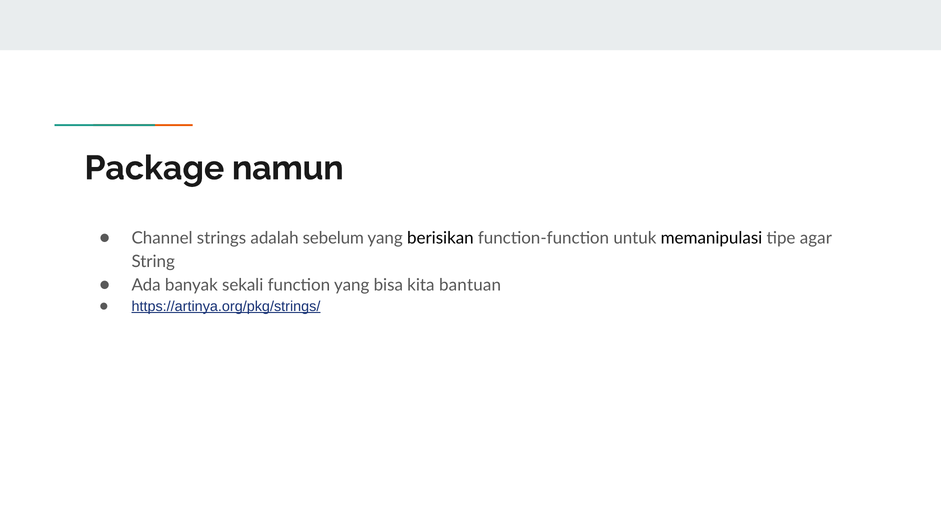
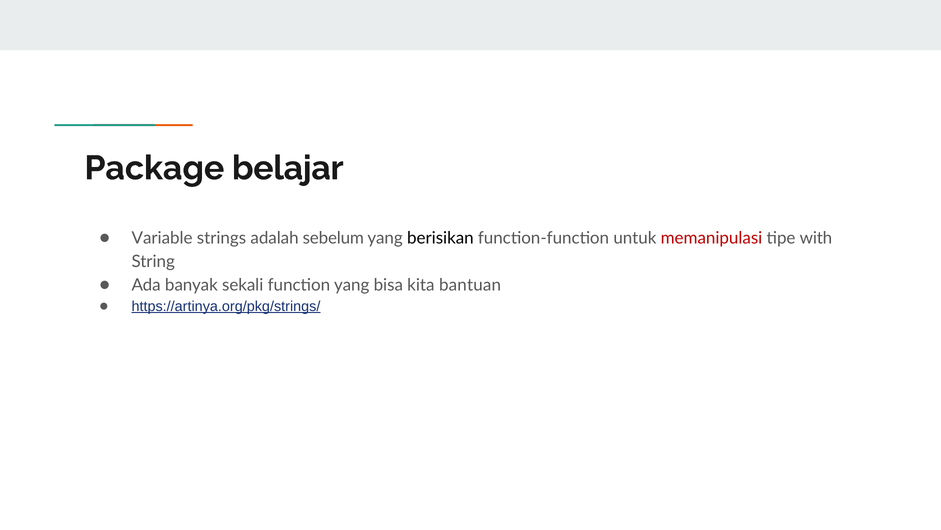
namun: namun -> belajar (288, 168)
Channel: Channel -> Variable (162, 238)
memanipulasi colour: black -> red (711, 238)
agar: agar -> with (816, 238)
